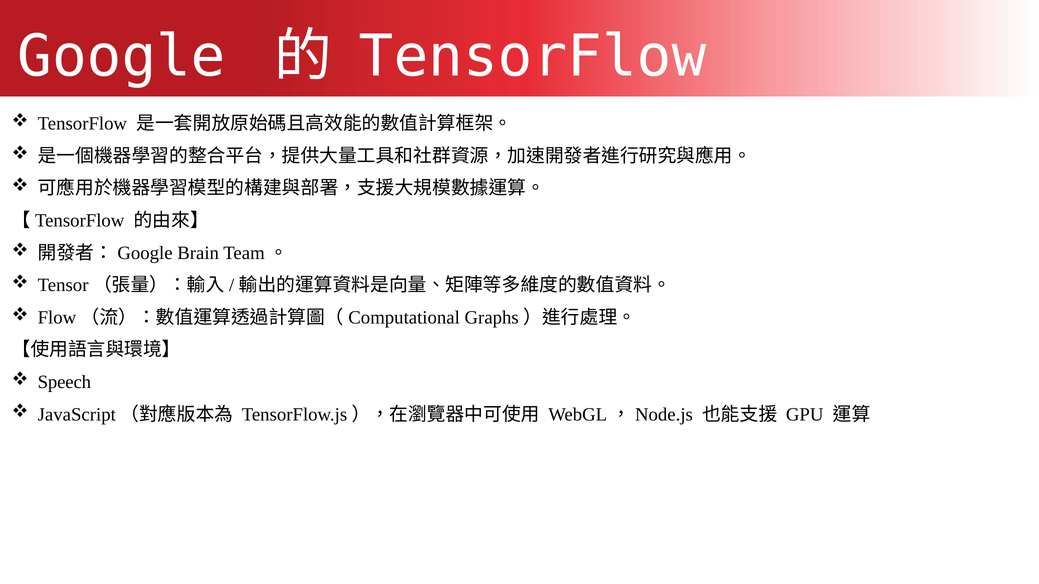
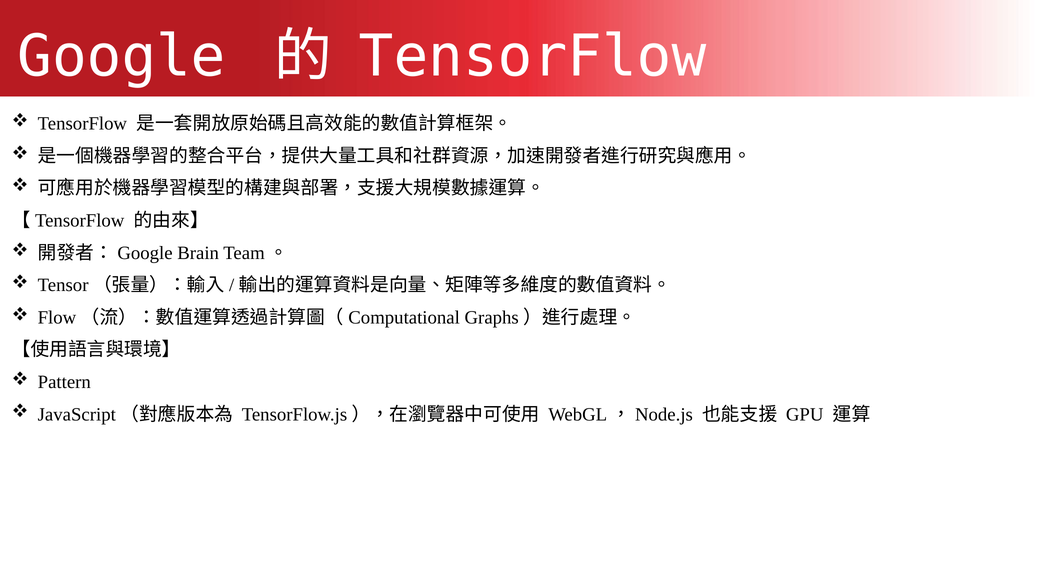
Speech: Speech -> Pattern (64, 382)
